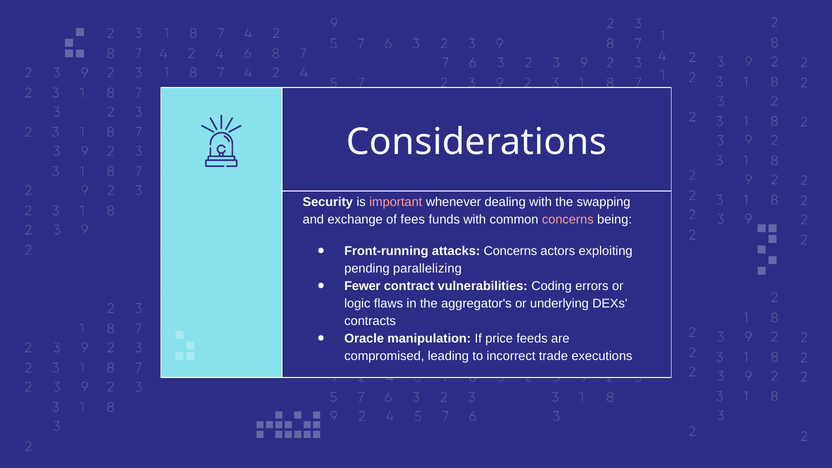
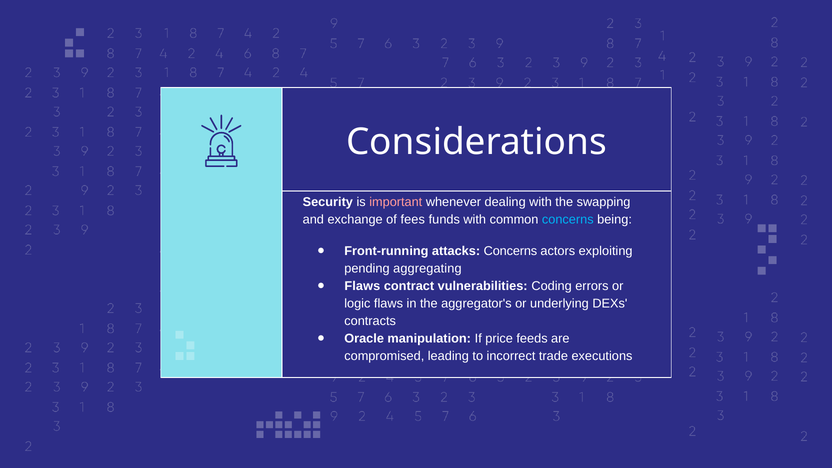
concerns colour: pink -> light blue (568, 219)
parallelizing: parallelizing -> aggregating (427, 268)
Fewer: Fewer -> Flaws (362, 286)
